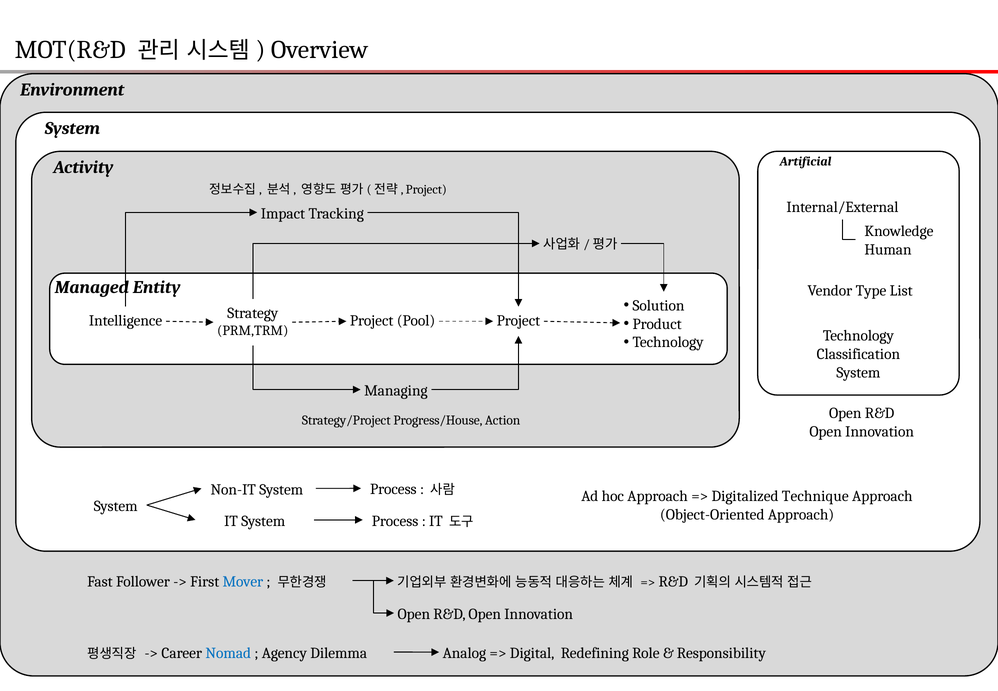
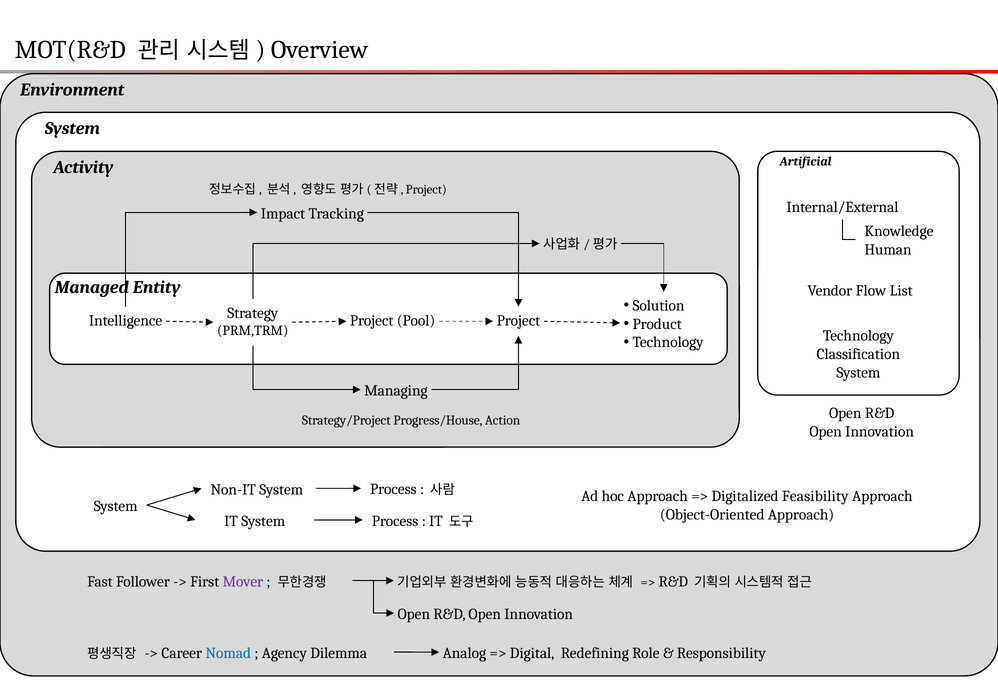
Type: Type -> Flow (871, 291)
Technique: Technique -> Feasibility (815, 496)
Mover colour: blue -> purple (243, 582)
